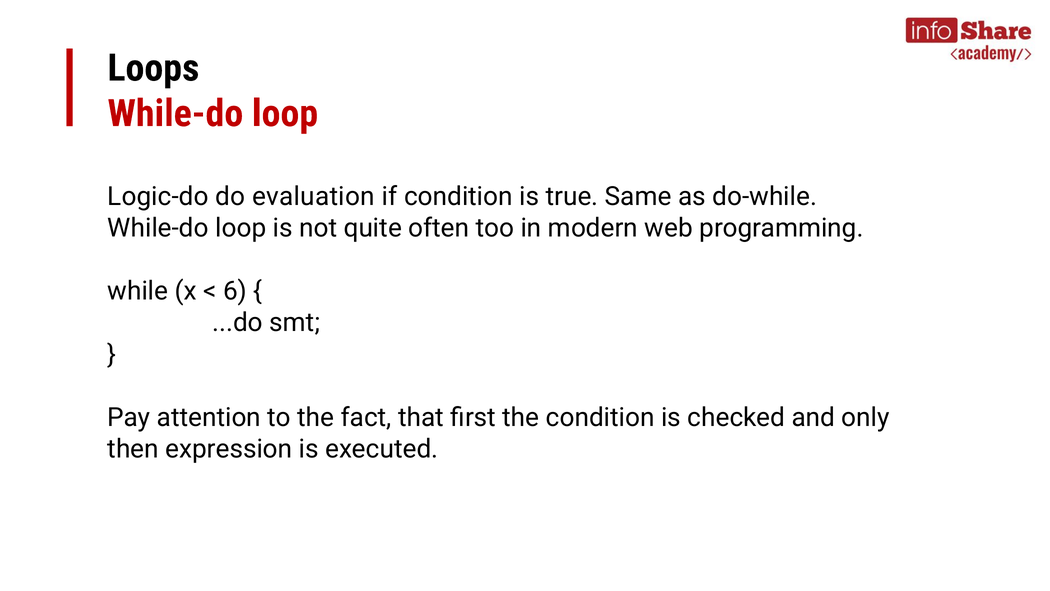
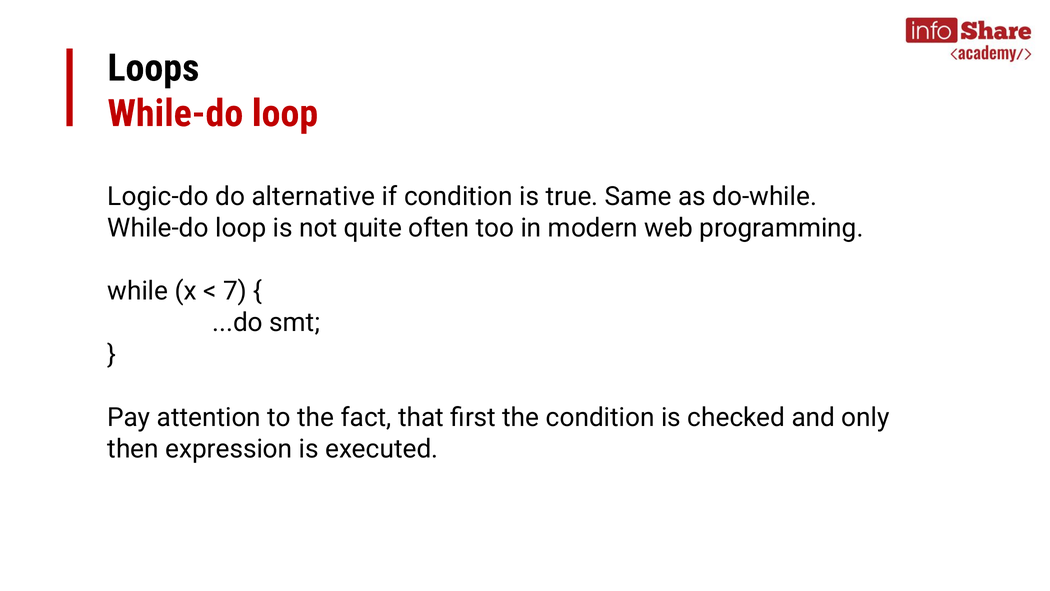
evaluation: evaluation -> alternative (313, 197)
6: 6 -> 7 (235, 291)
